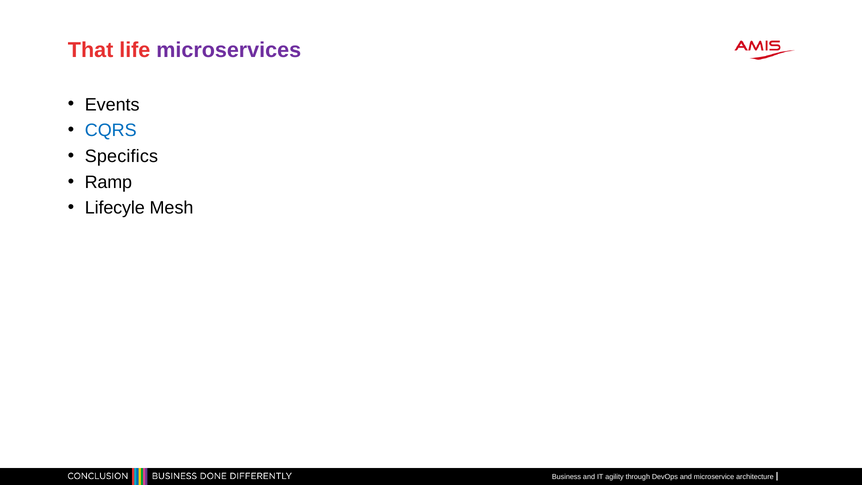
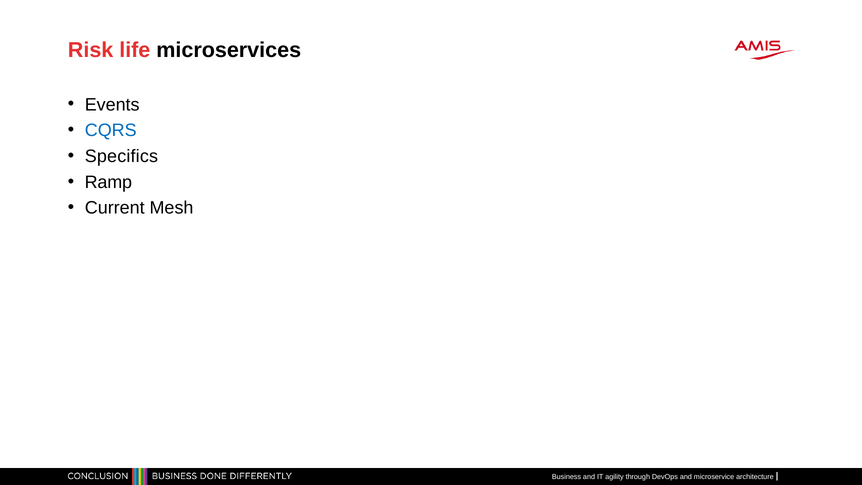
That: That -> Risk (91, 50)
microservices colour: purple -> black (229, 50)
Lifecyle: Lifecyle -> Current (115, 208)
